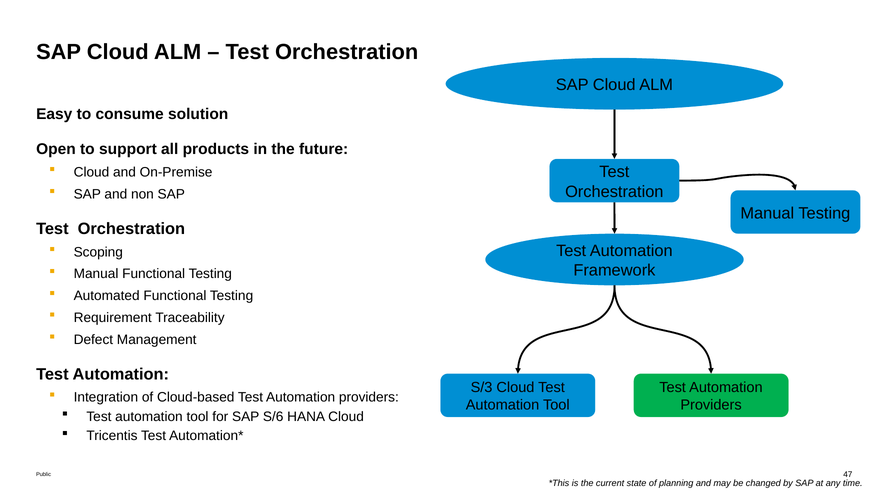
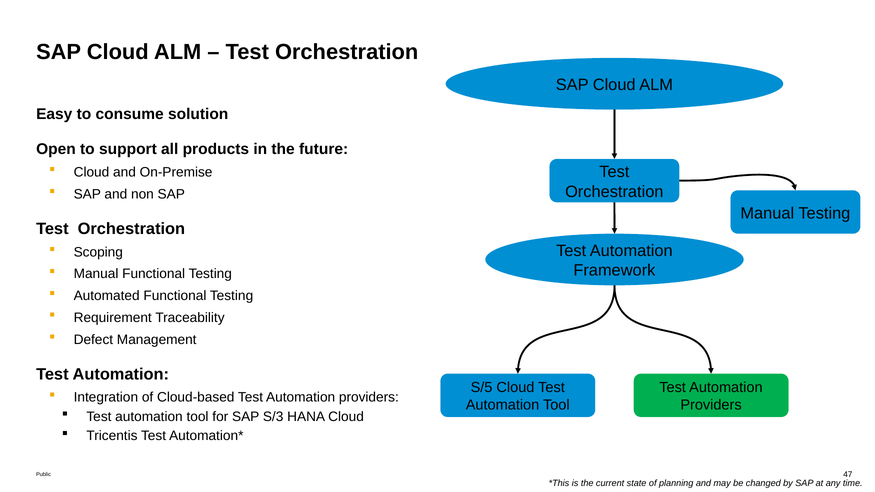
S/3: S/3 -> S/5 (482, 388)
S/6: S/6 -> S/3 (273, 417)
